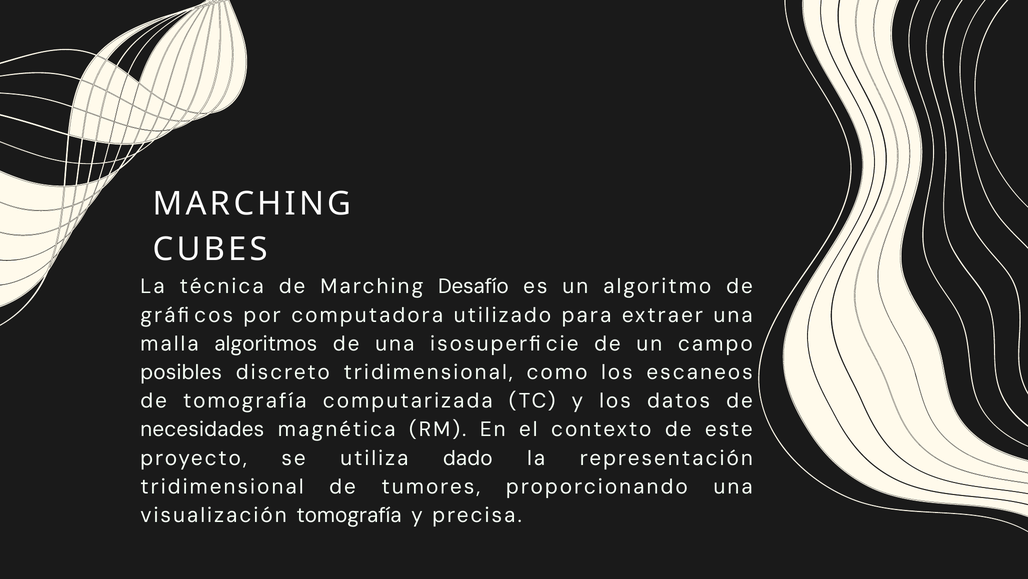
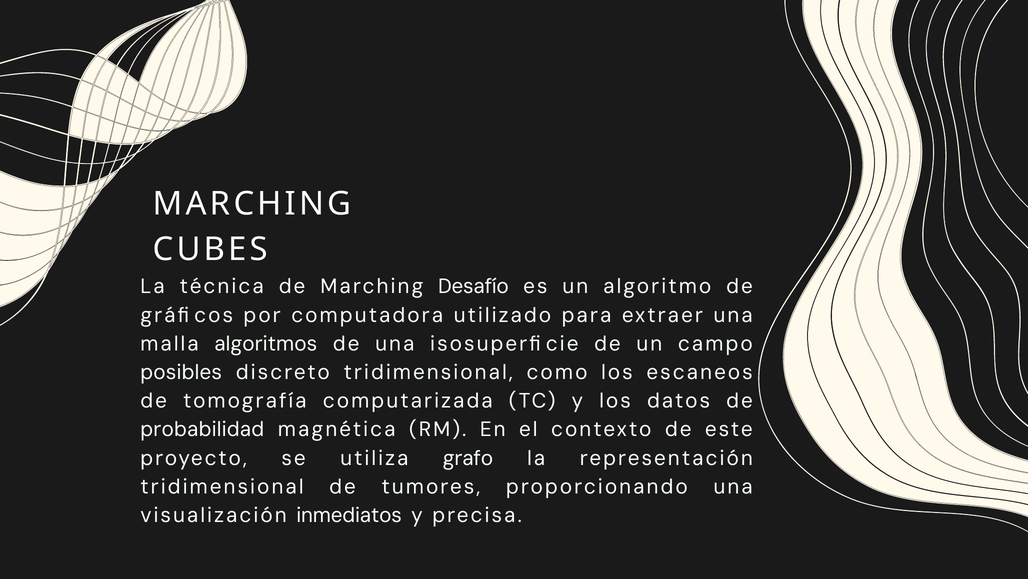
necesidades: necesidades -> probabilidad (202, 429)
dado: dado -> grafo (468, 458)
visualización tomografía: tomografía -> inmediatos (349, 515)
